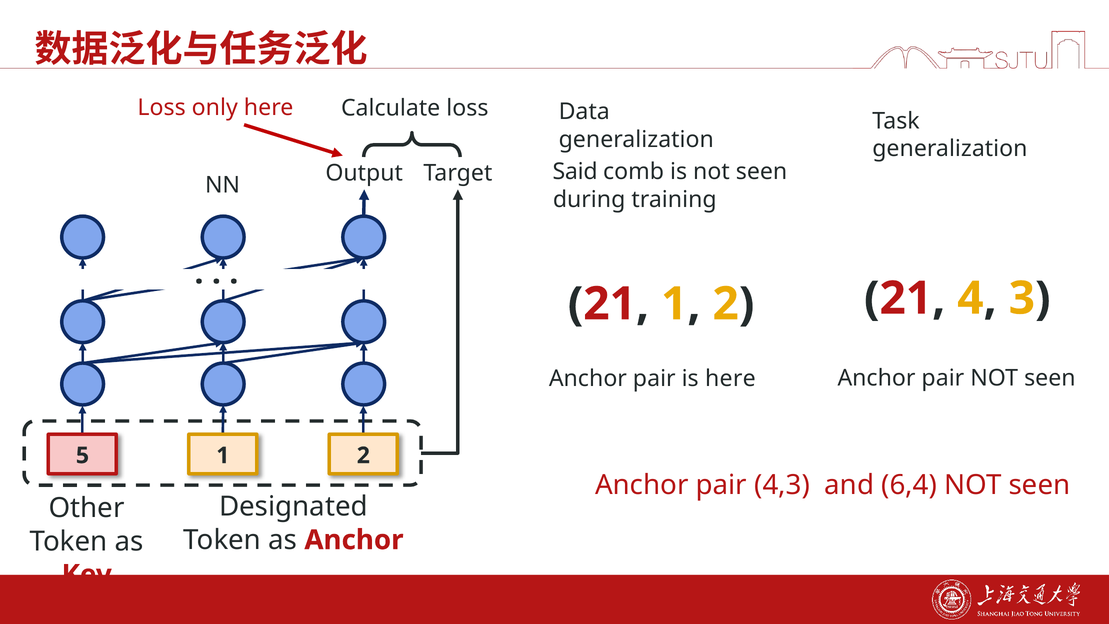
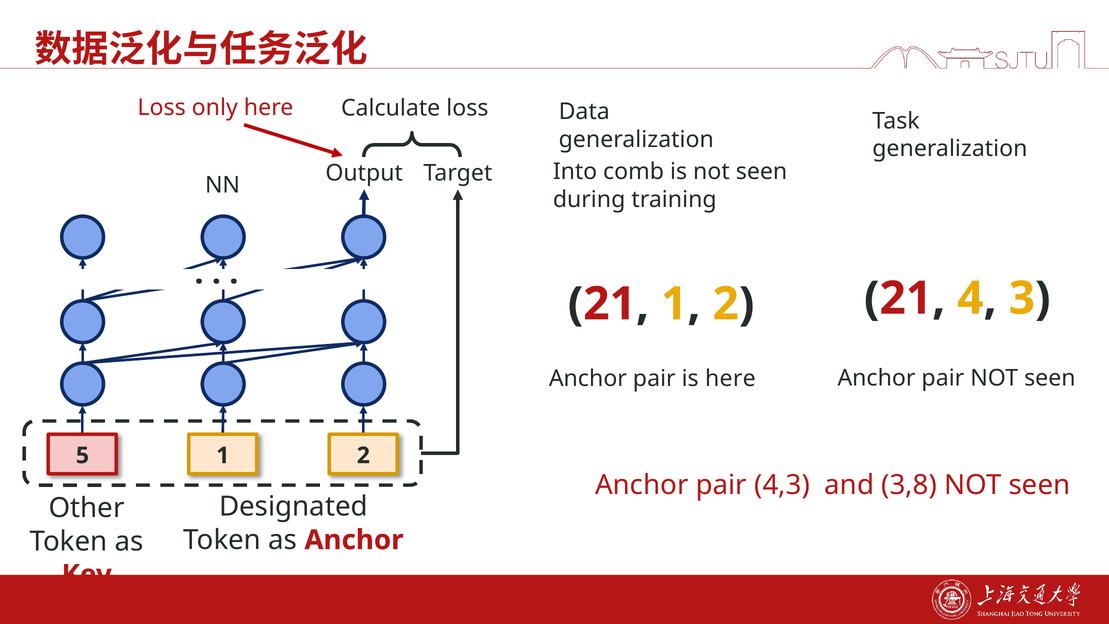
Said: Said -> Into (575, 172)
6,4: 6,4 -> 3,8 (909, 485)
